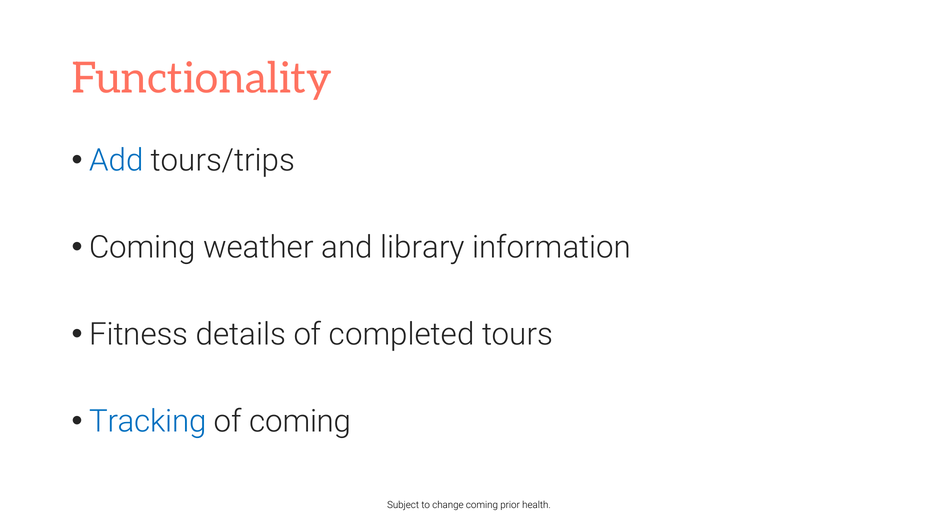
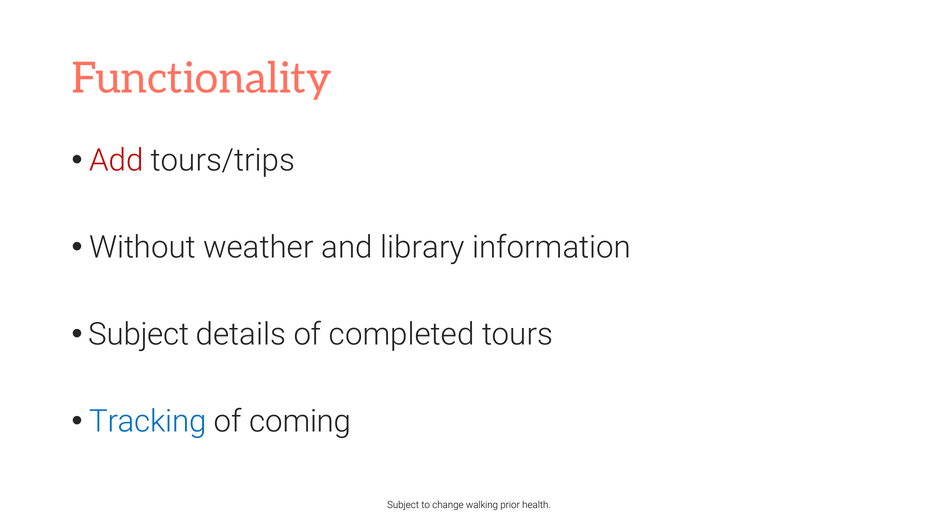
Add colour: blue -> red (116, 161)
Coming: Coming -> Without (142, 248)
Fitness: Fitness -> Subject (139, 335)
change coming: coming -> walking (482, 506)
